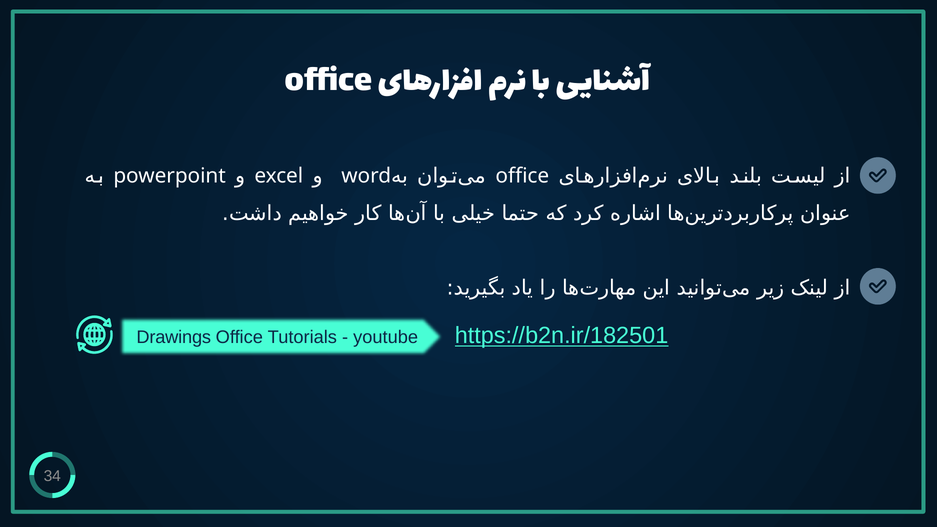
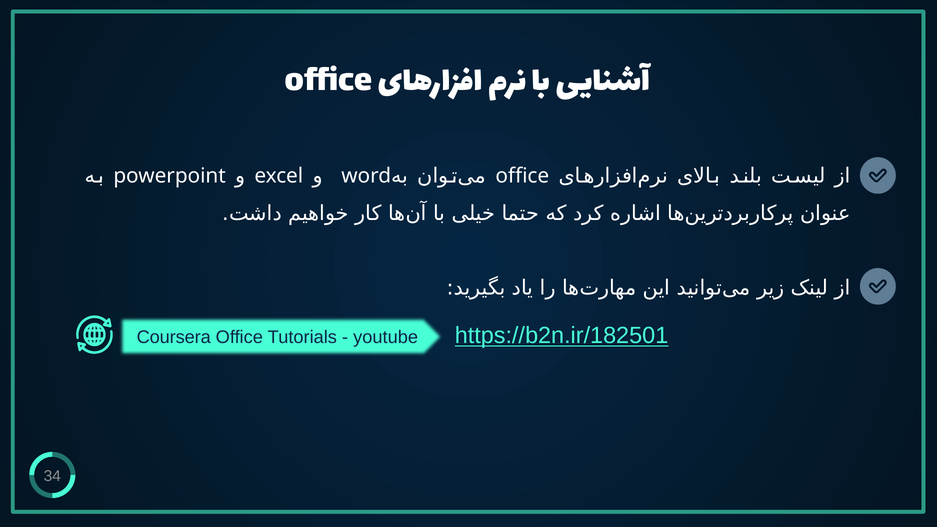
Drawings: Drawings -> Coursera (174, 338)
